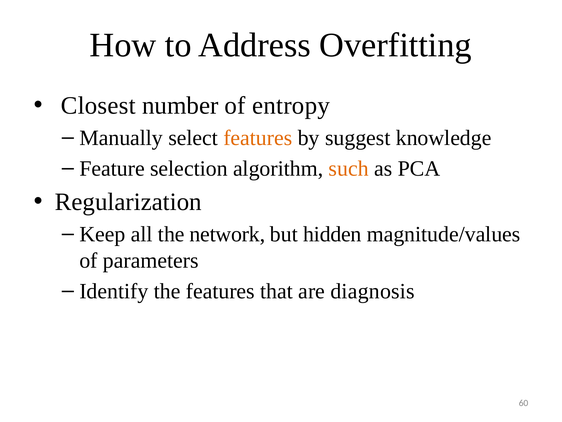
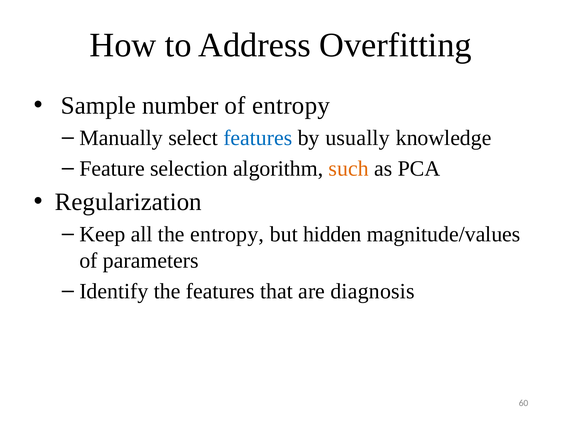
Closest: Closest -> Sample (98, 105)
features colour: orange -> blue (258, 138)
suggest: suggest -> usually (358, 138)
the network: network -> entropy (227, 234)
